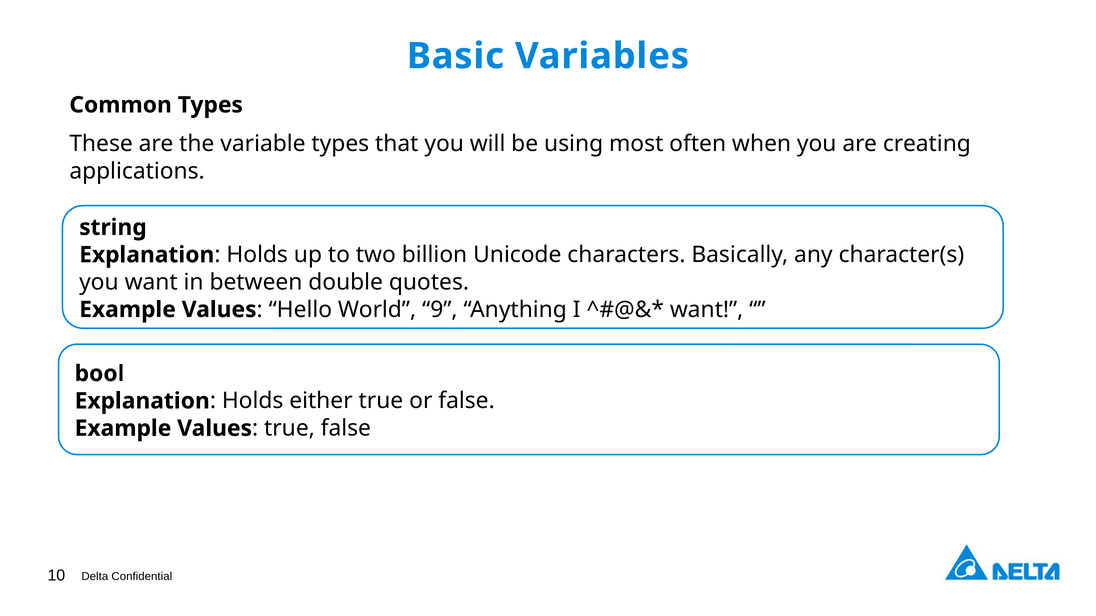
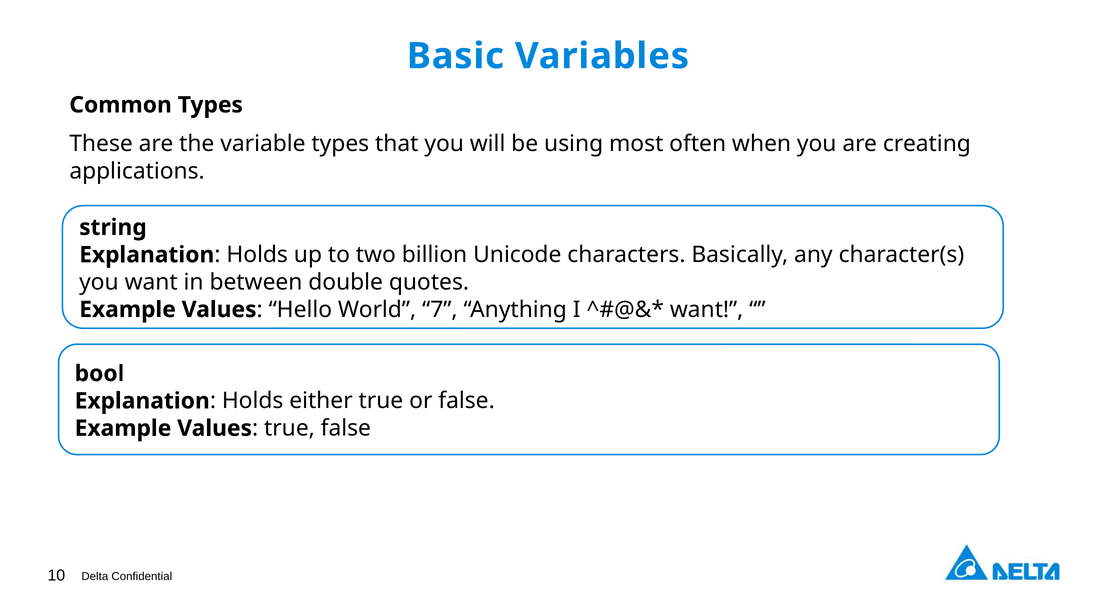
9: 9 -> 7 (440, 310)
